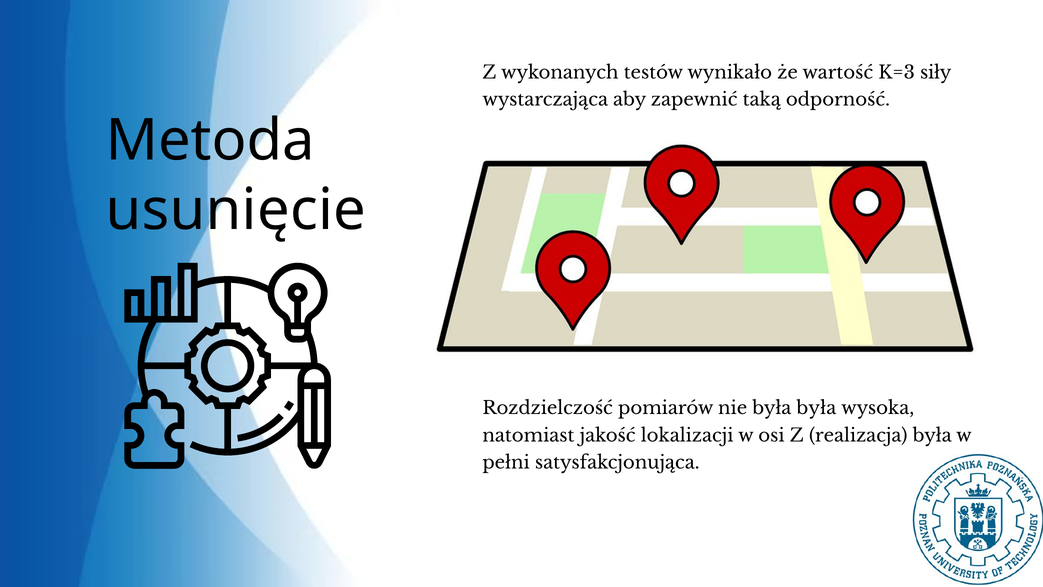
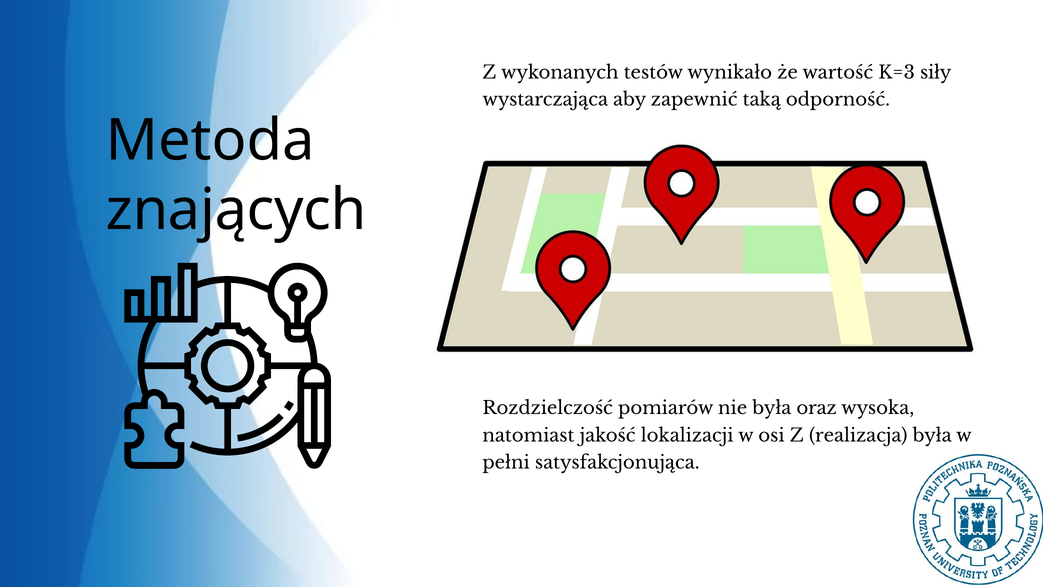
usunięcie: usunięcie -> znających (236, 210)
była była: była -> oraz (817, 408)
